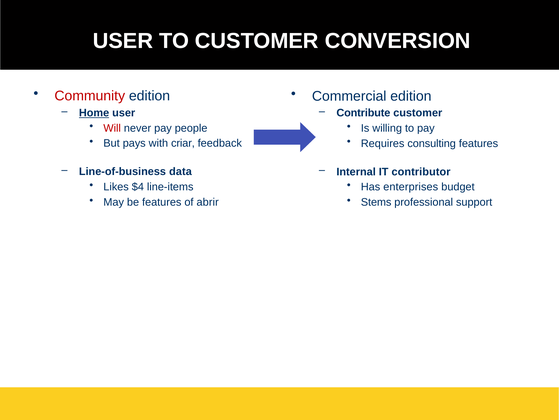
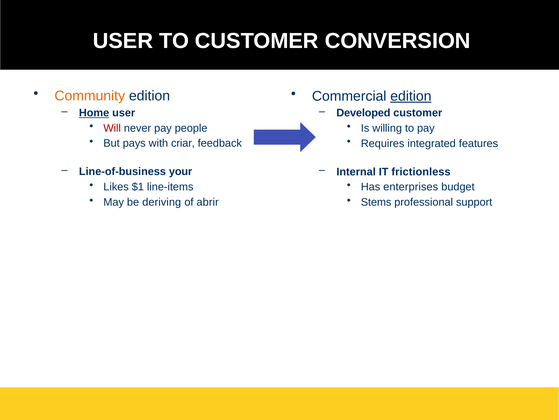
Community colour: red -> orange (90, 96)
edition underline: none -> present (411, 96)
Contribute: Contribute -> Developed (363, 113)
consulting: consulting -> integrated (432, 143)
data: data -> your (181, 171)
contributor: contributor -> frictionless (421, 172)
$4: $4 -> $1 (138, 187)
be features: features -> deriving (162, 202)
